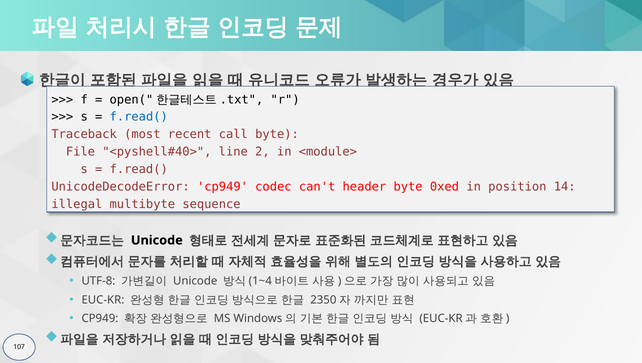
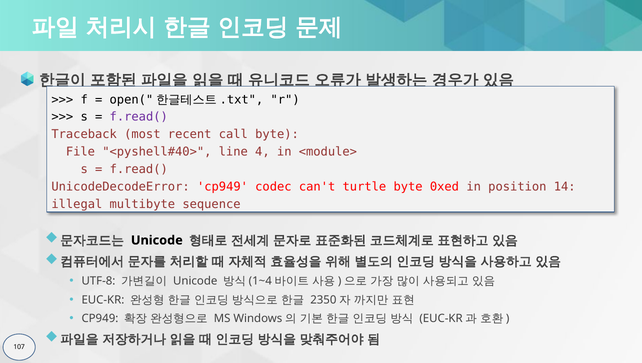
f.read( colour: blue -> purple (139, 117)
2: 2 -> 4 (262, 152)
header: header -> turtle (364, 187)
